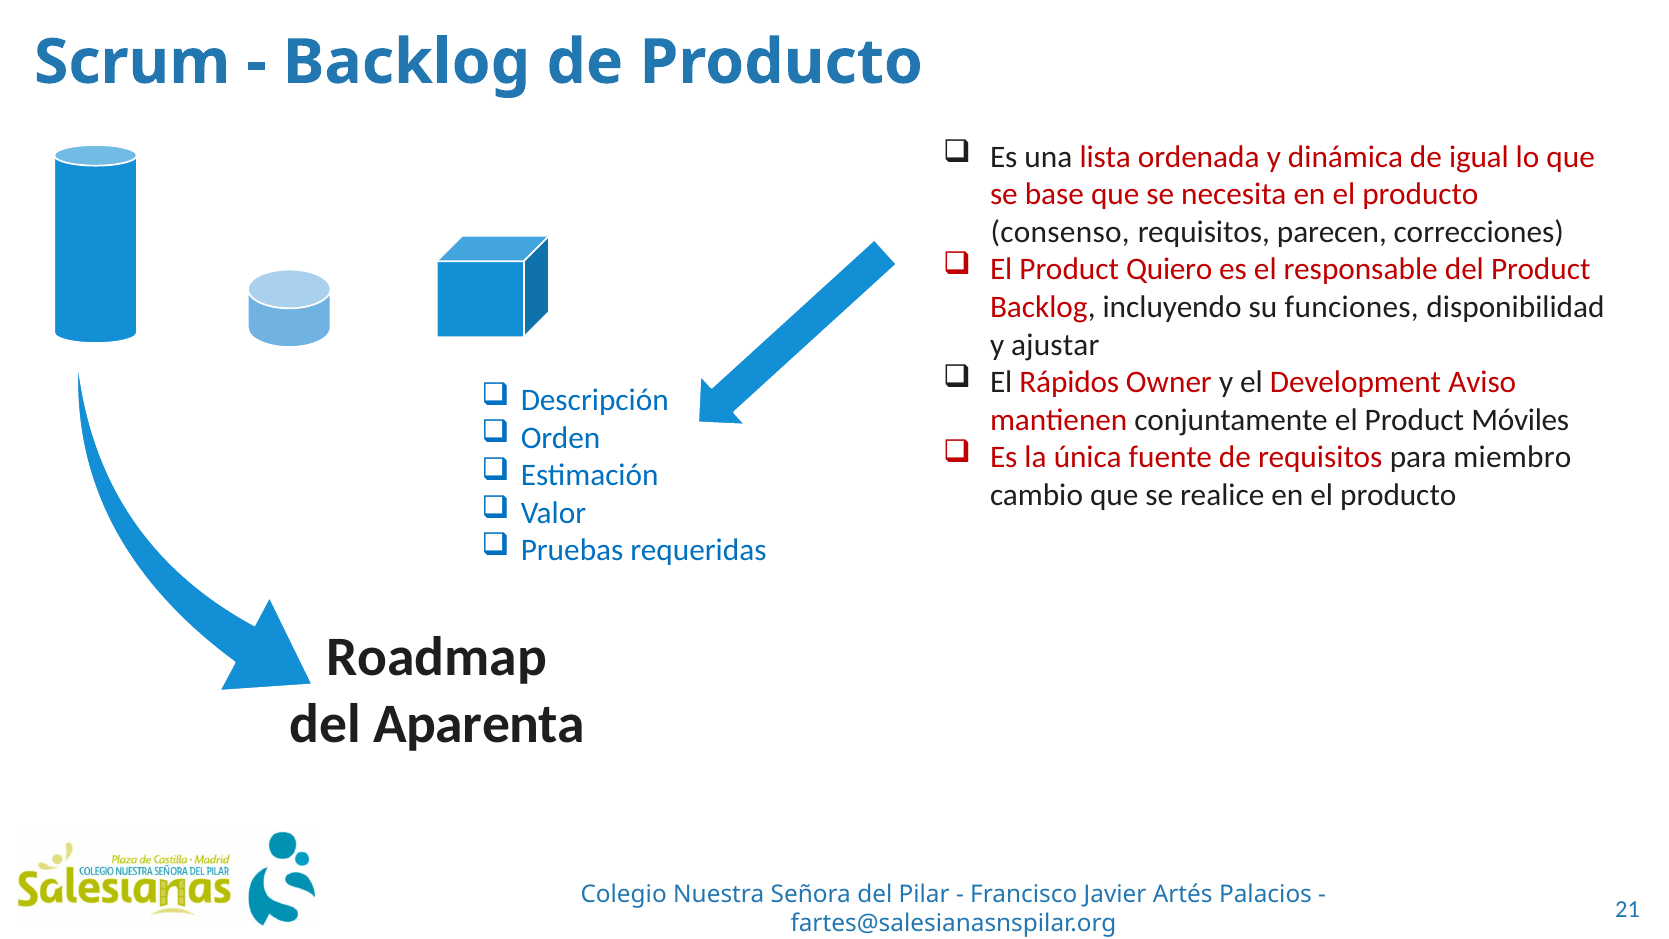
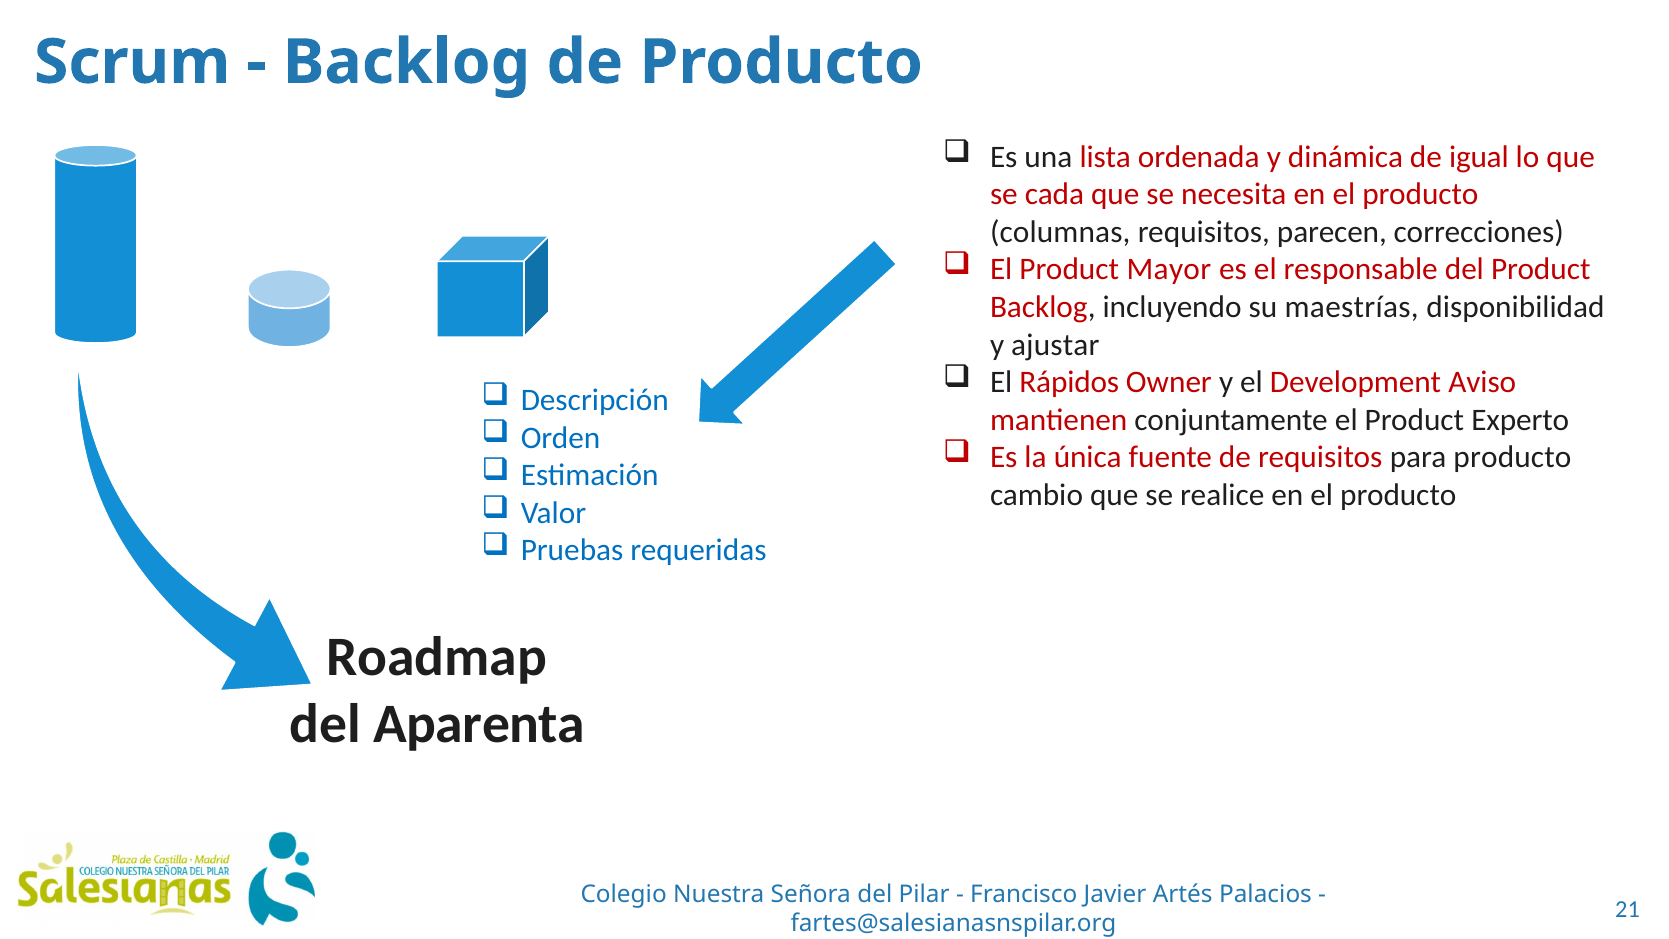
base: base -> cada (1054, 194)
consenso: consenso -> columnas (1060, 232)
Quiero: Quiero -> Mayor (1169, 270)
funciones: funciones -> maestrías (1352, 307)
Móviles: Móviles -> Experto (1520, 420)
para miembro: miembro -> producto (1512, 457)
